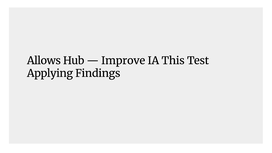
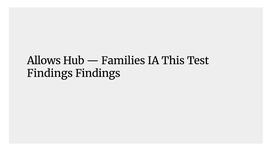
Improve: Improve -> Families (123, 61)
Applying: Applying -> Findings (50, 73)
